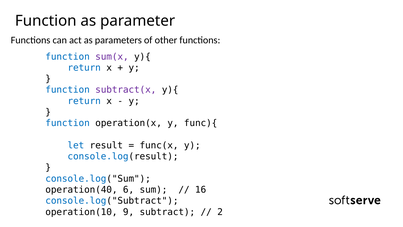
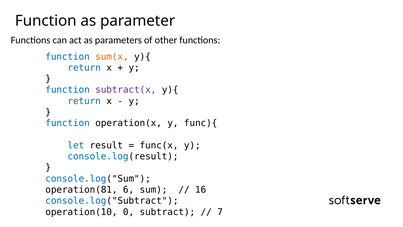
sum(x colour: purple -> orange (112, 57)
operation(40: operation(40 -> operation(81 (81, 189)
9: 9 -> 0 (129, 212)
2: 2 -> 7 (220, 212)
